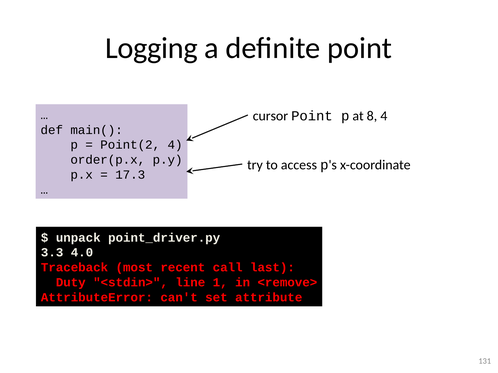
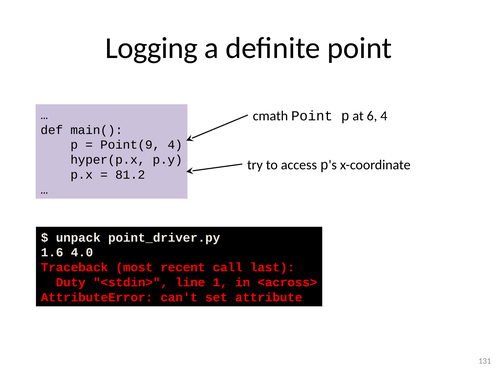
cursor: cursor -> cmath (270, 116)
8: 8 -> 6 (372, 116)
Point(2: Point(2 -> Point(9 (130, 145)
order(p.x: order(p.x -> hyper(p.x (108, 160)
17.3: 17.3 -> 81.2 (130, 175)
3.3: 3.3 -> 1.6 (52, 253)
<remove>: <remove> -> <across> (287, 283)
